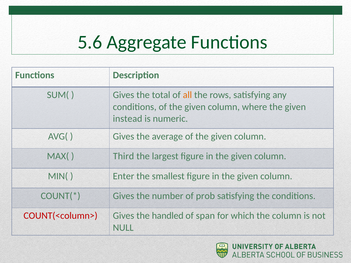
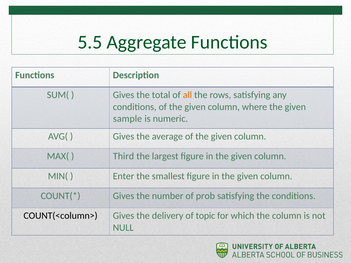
5.6: 5.6 -> 5.5 (90, 42)
instead: instead -> sample (128, 119)
COUNT(<column> colour: red -> black (61, 216)
handled: handled -> delivery (168, 216)
span: span -> topic (205, 216)
